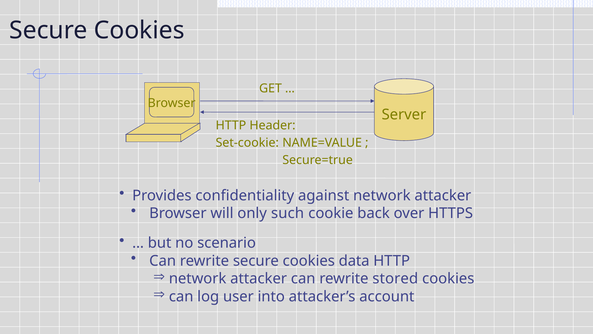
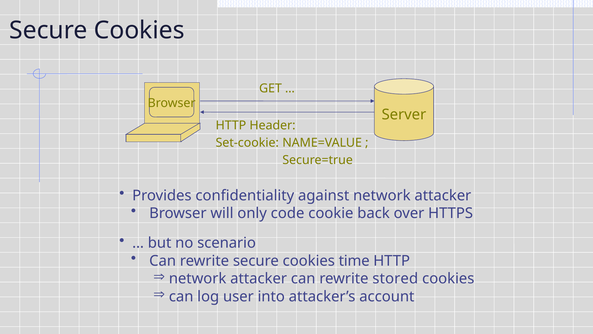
such: such -> code (288, 213)
data: data -> time (354, 260)
